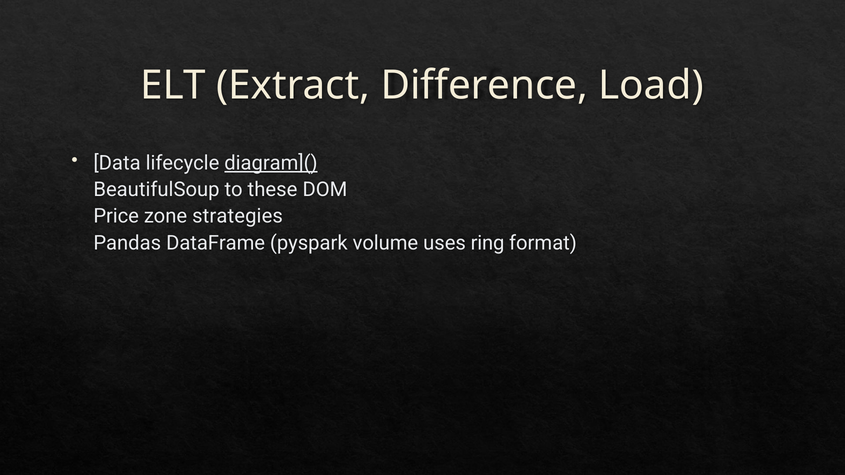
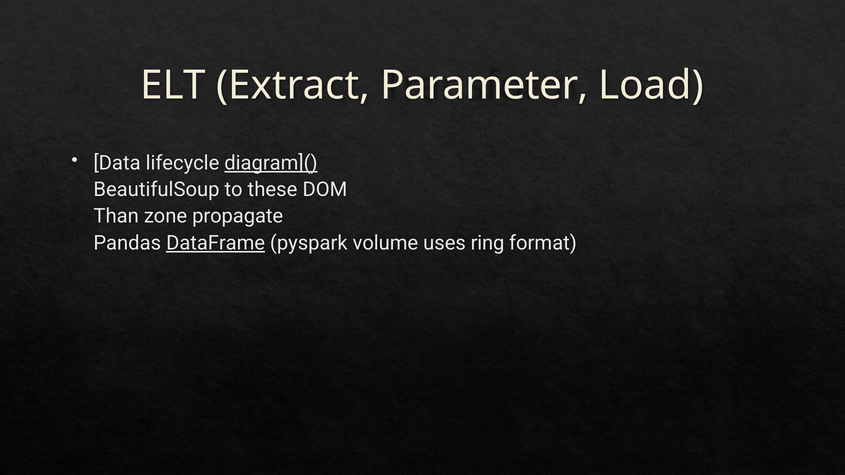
Difference: Difference -> Parameter (484, 86)
Price: Price -> Than (116, 216)
strategies: strategies -> propagate (238, 216)
DataFrame underline: none -> present (216, 243)
